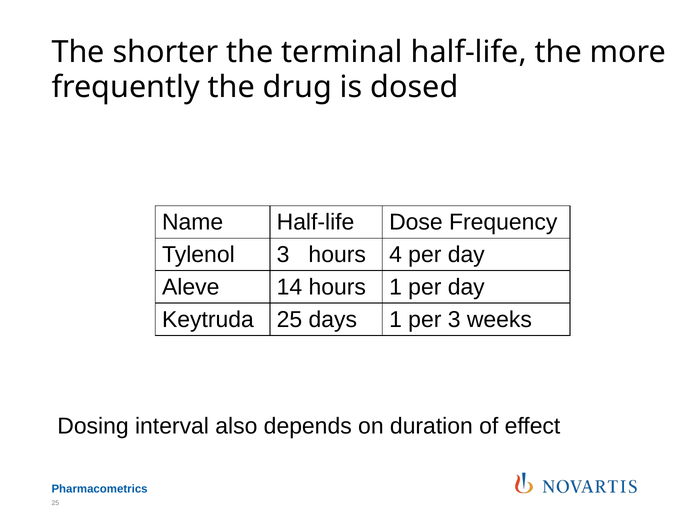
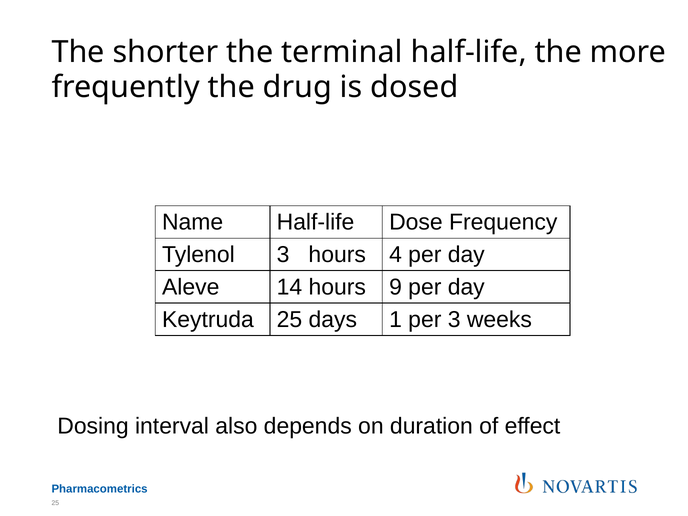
hours 1: 1 -> 9 (396, 287)
